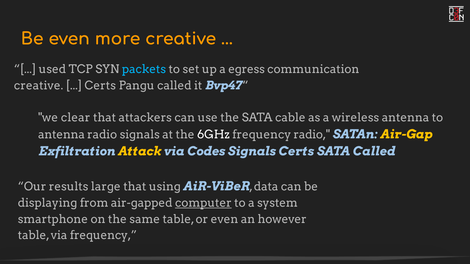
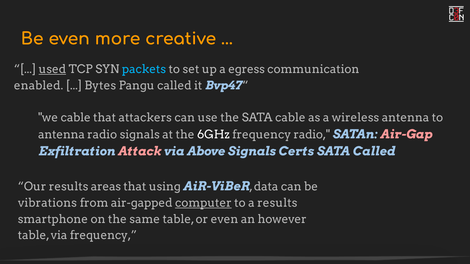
used underline: none -> present (52, 69)
creative: creative -> enabled (39, 86)
Certs: Certs -> Bytes (100, 86)
we clear: clear -> cable (76, 118)
Air-Gap colour: yellow -> pink (406, 135)
Attack colour: yellow -> pink (140, 152)
Codes: Codes -> Above (206, 152)
large: large -> areas (106, 187)
displaying: displaying -> vibrations (47, 203)
a system: system -> results (277, 203)
